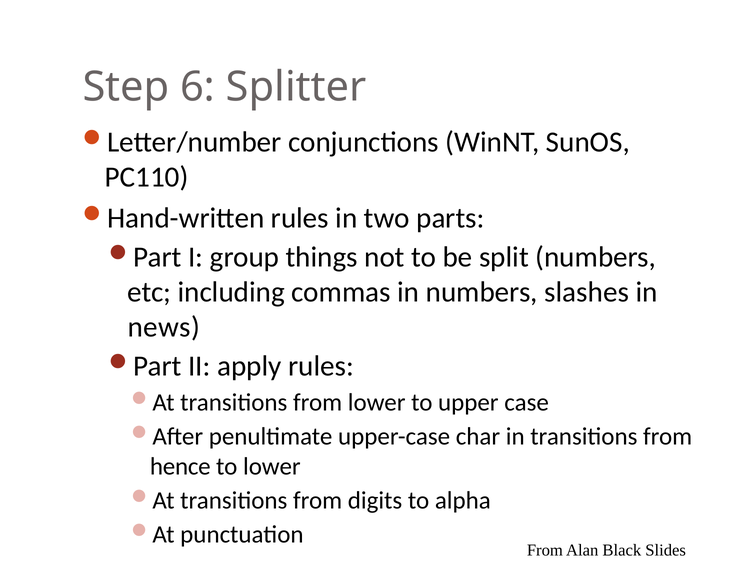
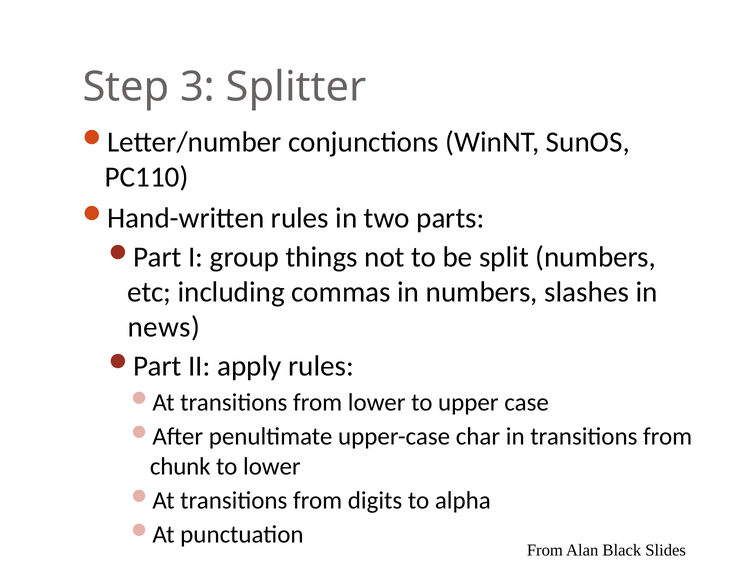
6: 6 -> 3 (198, 87)
hence: hence -> chunk (180, 466)
